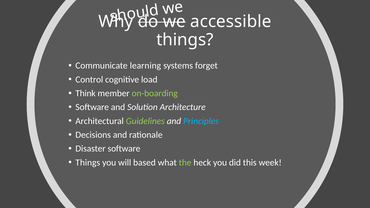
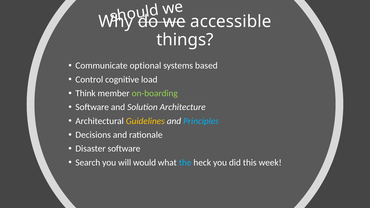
learning: learning -> optional (145, 66)
forget: forget -> based (206, 66)
Guidelines colour: light green -> yellow (145, 121)
Things: Things -> Search (88, 163)
based: based -> would (145, 163)
the colour: light green -> light blue (185, 163)
